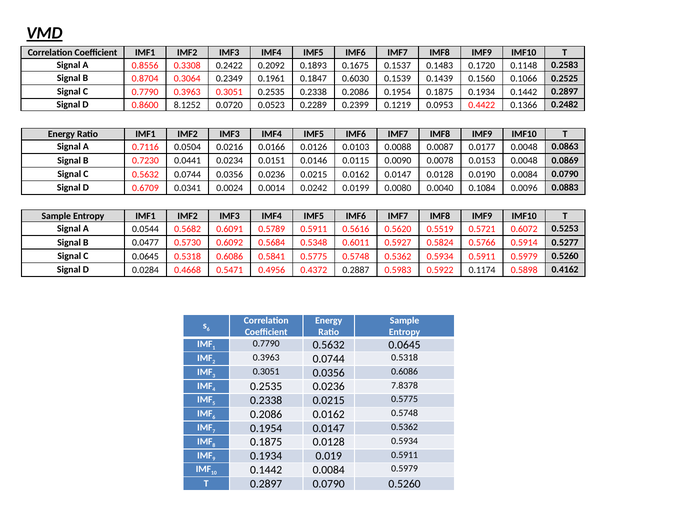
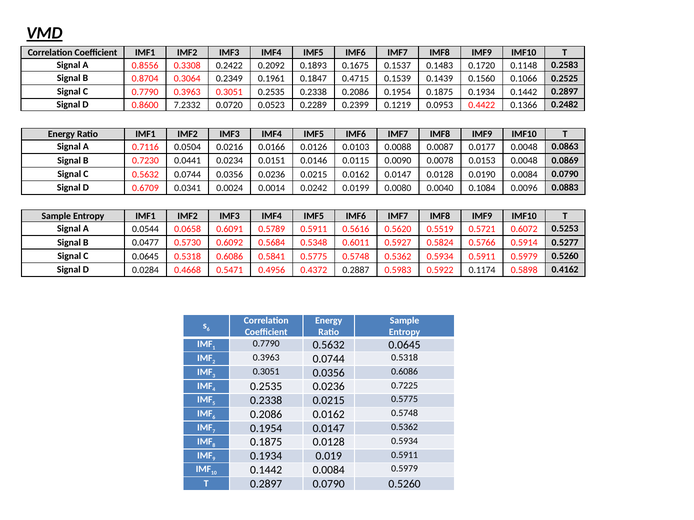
0.6030: 0.6030 -> 0.4715 (355, 79)
8.1252: 8.1252 -> 7.2332 (187, 105)
0.5682: 0.5682 -> 0.0658 (188, 229)
7.8378: 7.8378 -> 0.7225 (405, 386)
